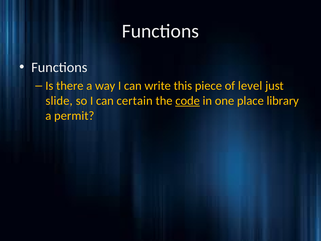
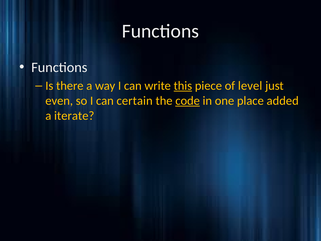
this underline: none -> present (183, 86)
slide: slide -> even (59, 101)
library: library -> added (283, 101)
permit: permit -> iterate (74, 116)
